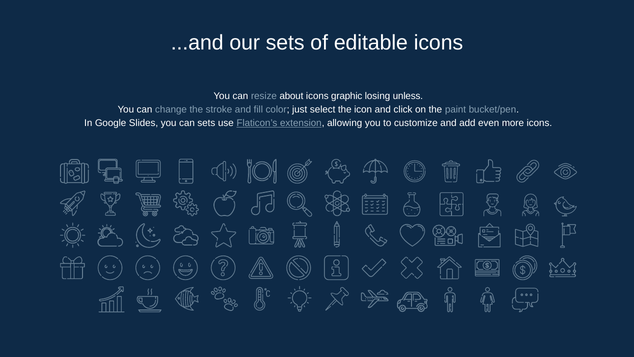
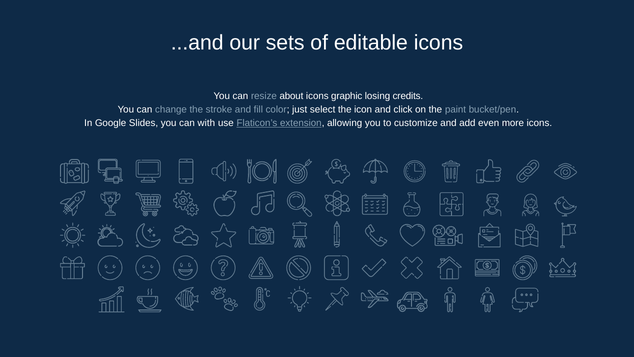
unless: unless -> credits (408, 96)
can sets: sets -> with (206, 123)
